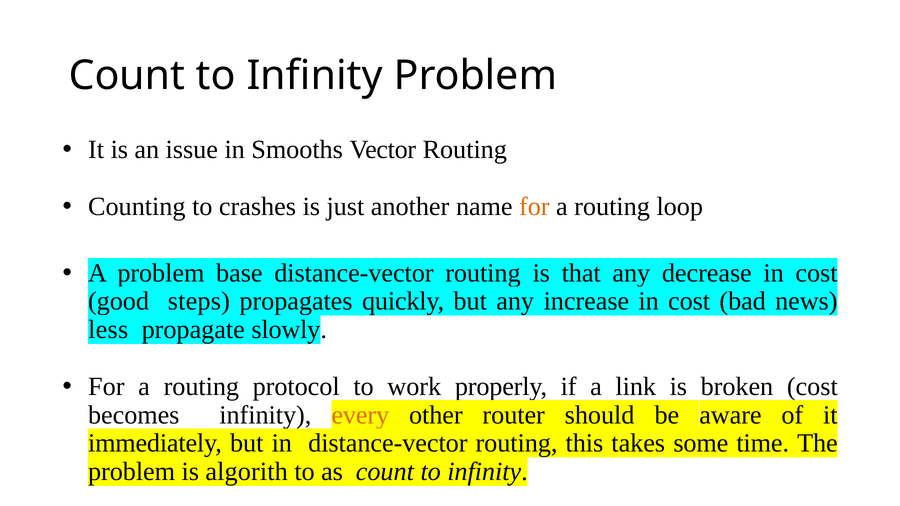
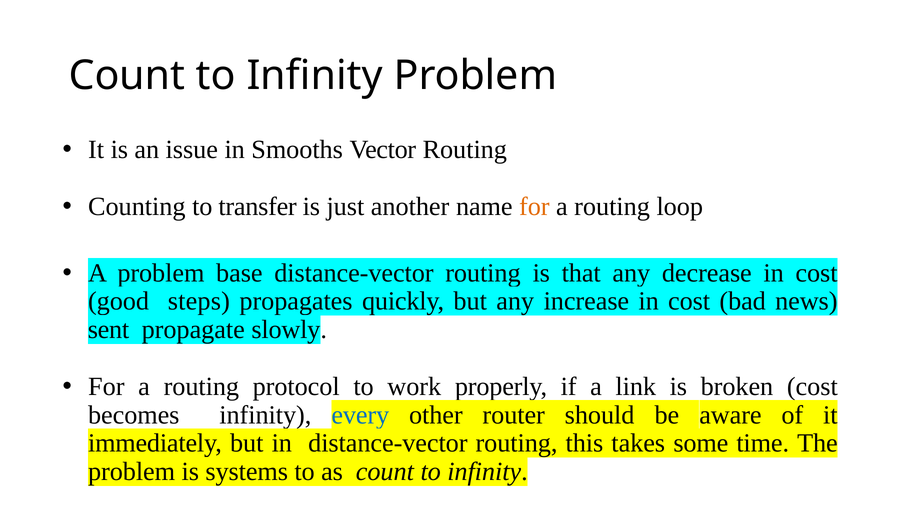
crashes: crashes -> transfer (258, 207)
less: less -> sent (109, 330)
every colour: orange -> blue (360, 415)
algorith: algorith -> systems (247, 472)
